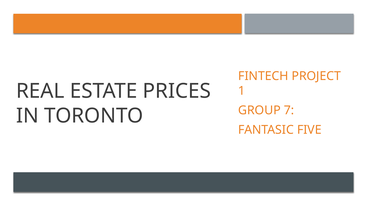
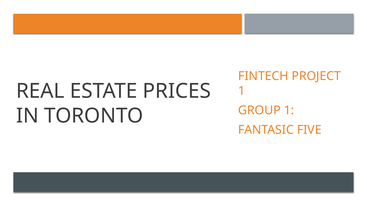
GROUP 7: 7 -> 1 (289, 110)
